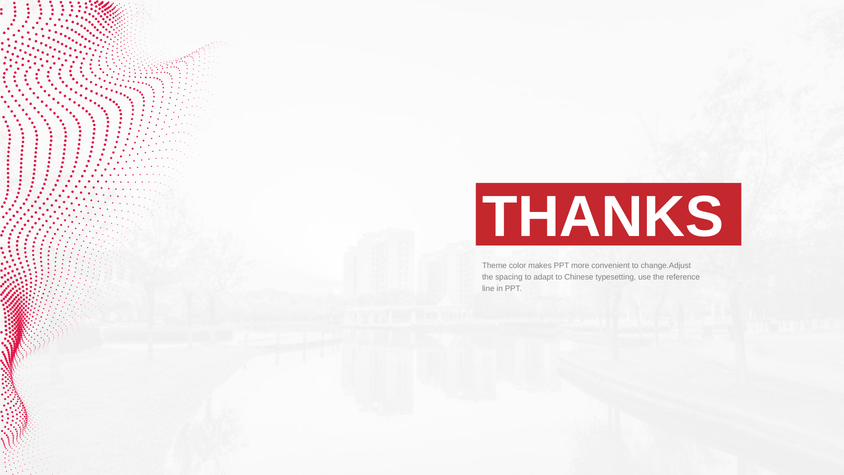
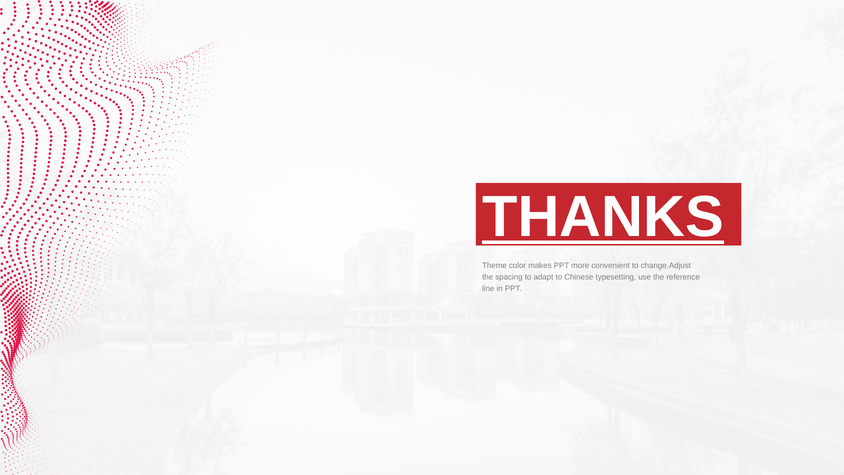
THANKS underline: none -> present (603, 217)
